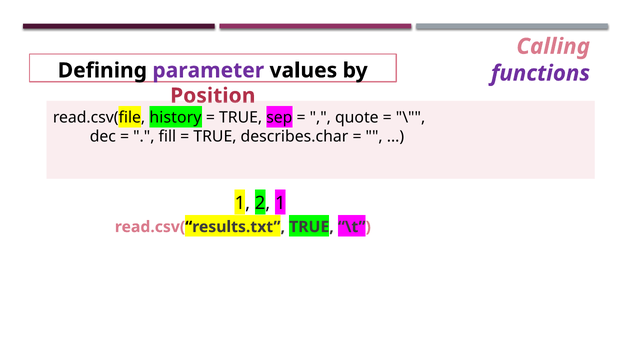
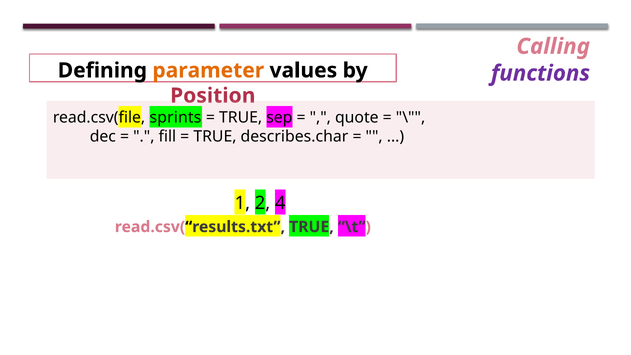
parameter colour: purple -> orange (208, 70)
history: history -> sprints (175, 118)
2 1: 1 -> 4 (280, 203)
